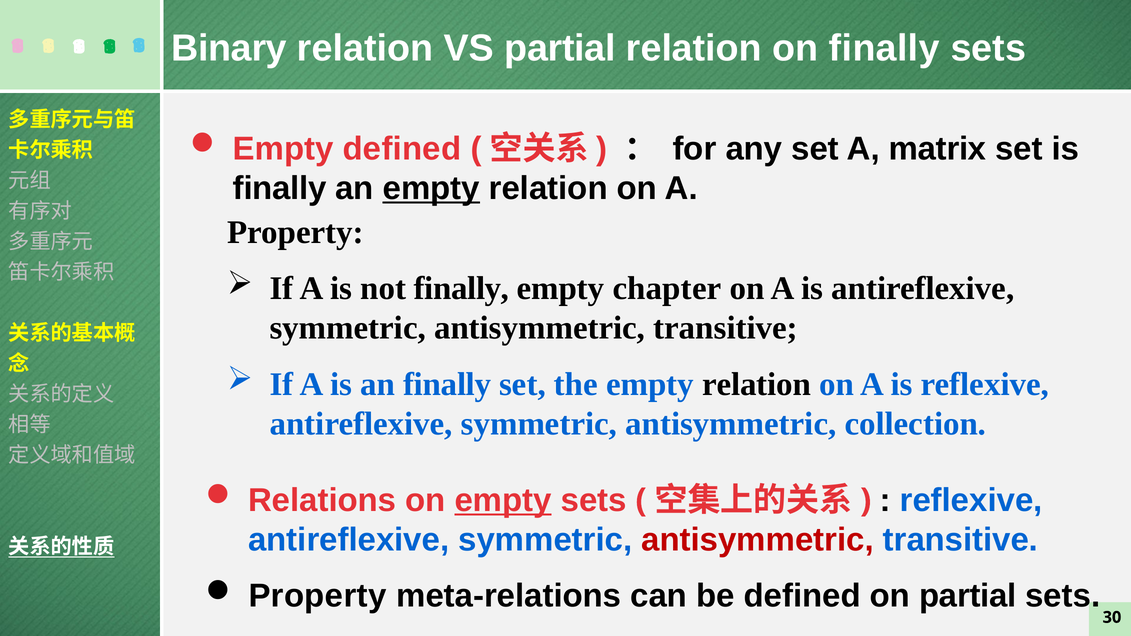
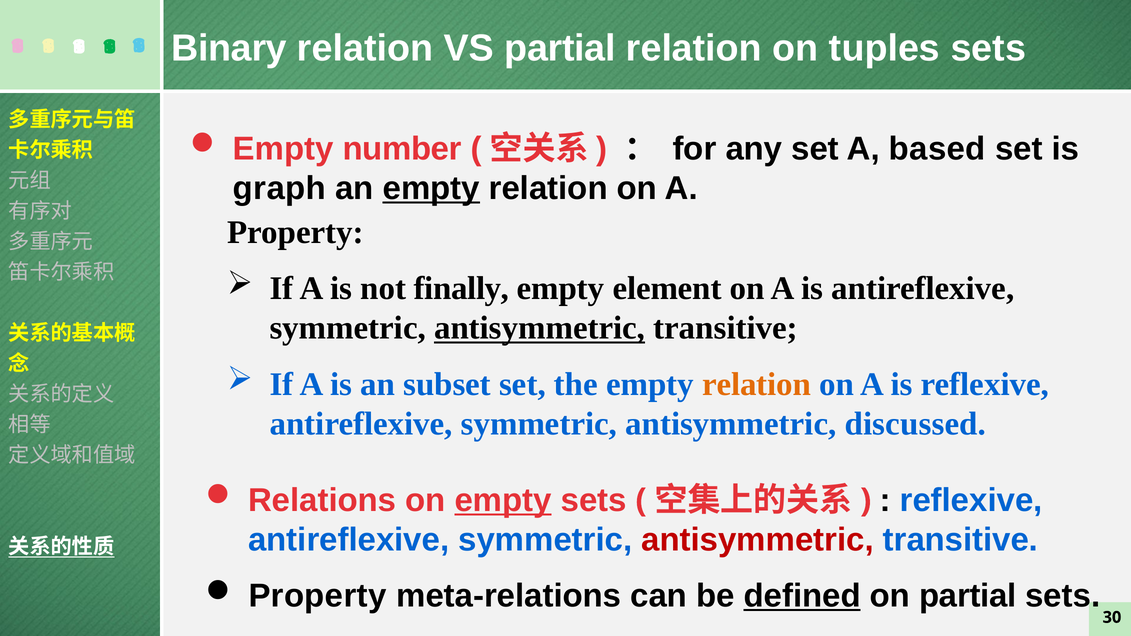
on finally: finally -> tuples (884, 48)
Empty defined: defined -> number (402, 149)
matrix: matrix -> based (937, 149)
finally: finally -> graph (279, 188)
chapter: chapter -> element (667, 289)
antisymmetric underline: none -> present (540, 328)
an finally: finally -> subset (447, 384)
relation colour: black -> orange (757, 384)
collection: collection -> discussed (915, 424)
defined underline: none -> present (802, 596)
